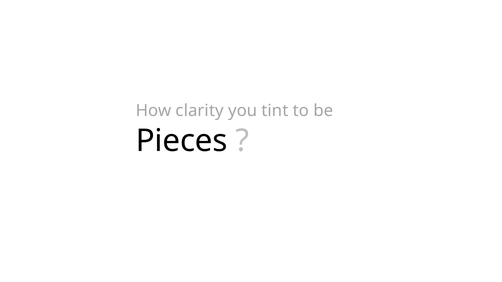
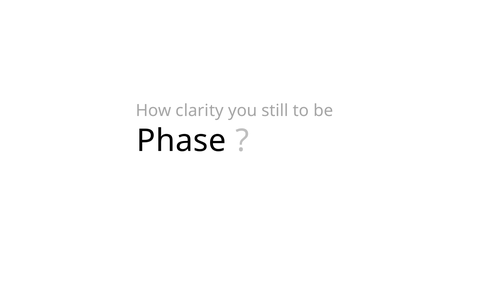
tint: tint -> still (275, 111)
Pieces: Pieces -> Phase (181, 141)
